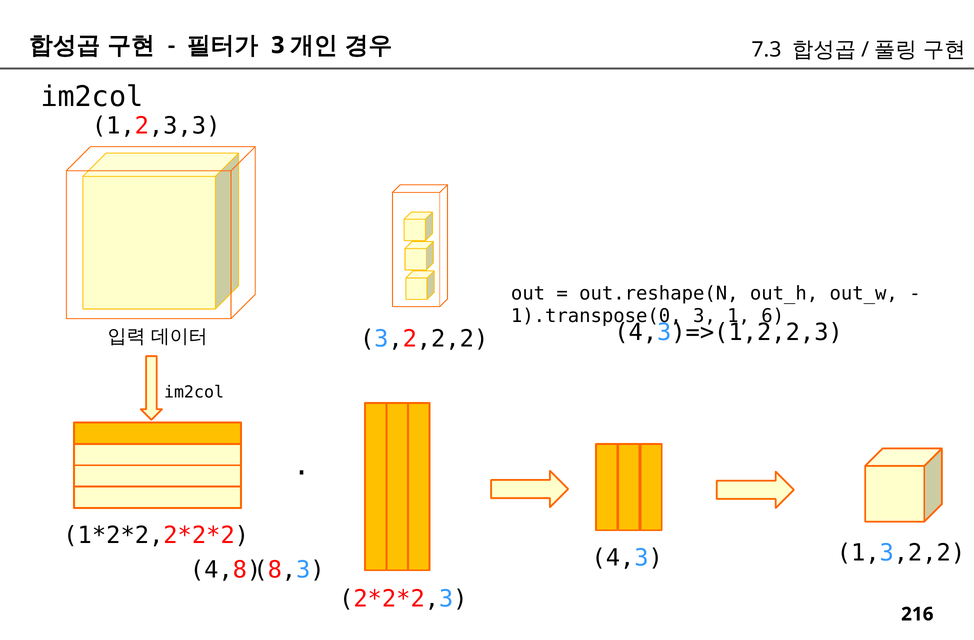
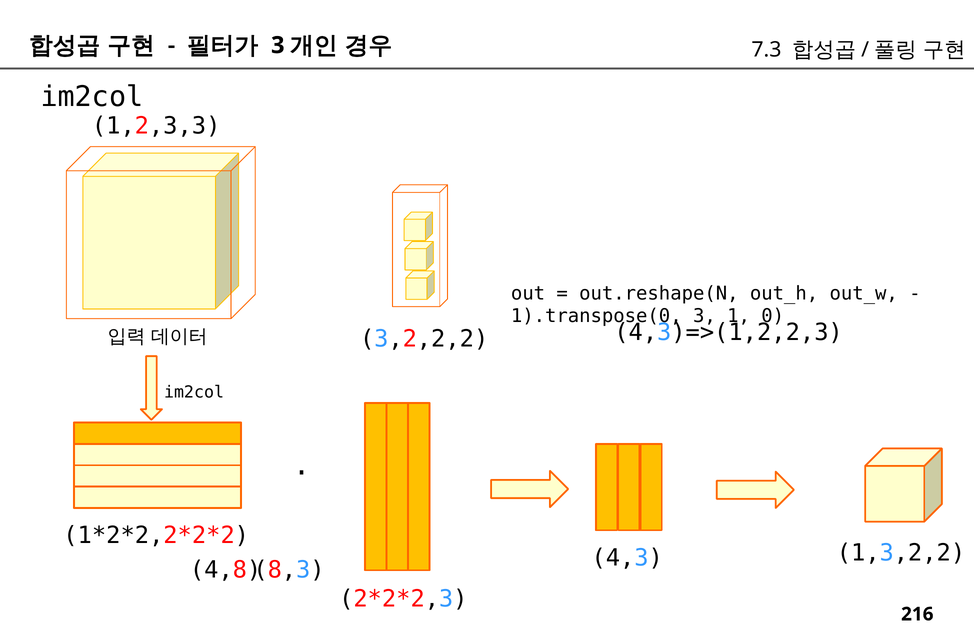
6: 6 -> 0 (773, 316)
